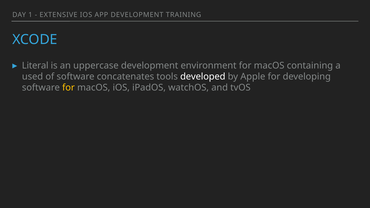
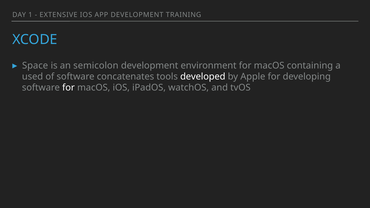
Literal: Literal -> Space (35, 66)
uppercase: uppercase -> semicolon (96, 66)
for colour: yellow -> white (68, 88)
